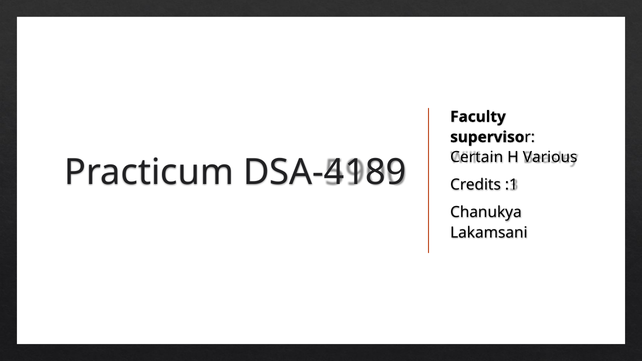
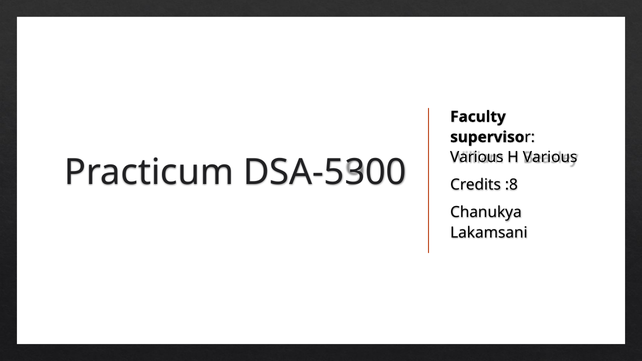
Certain: Certain -> Various (477, 157)
DSA-4189: DSA-4189 -> DSA-5300 (325, 173)
:1: :1 -> :8 (511, 185)
